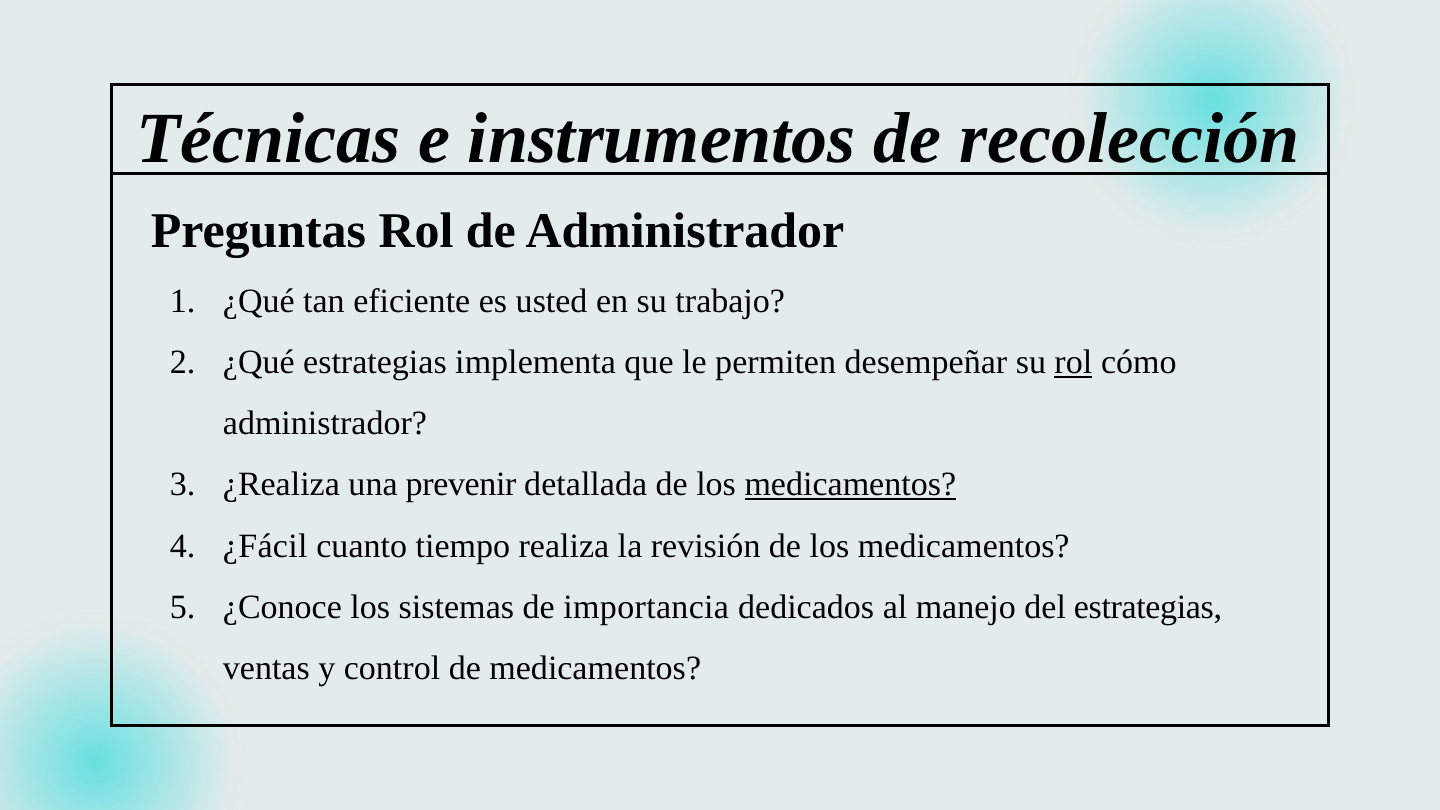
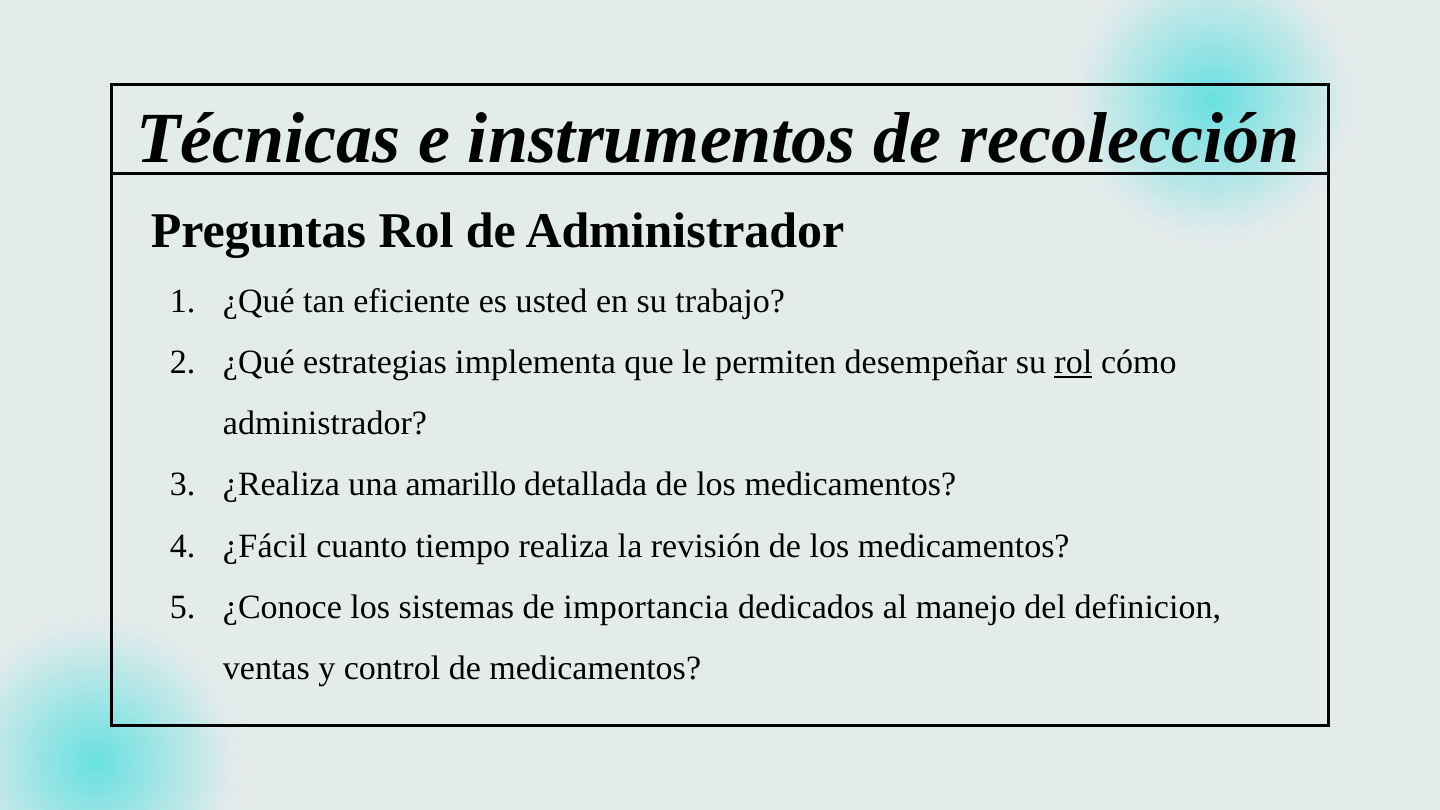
prevenir: prevenir -> amarillo (461, 485)
medicamentos underline: present -> none (850, 485)
del estrategias: estrategias -> definicion (1148, 607)
